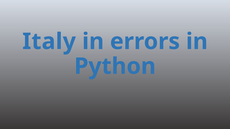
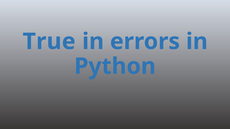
Italy: Italy -> True (49, 42)
